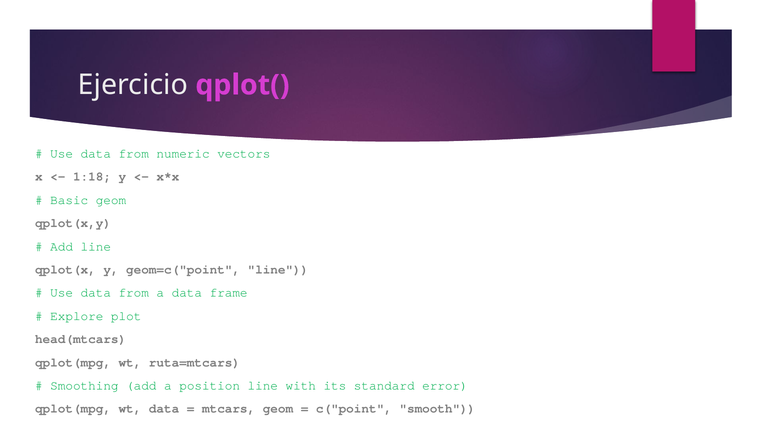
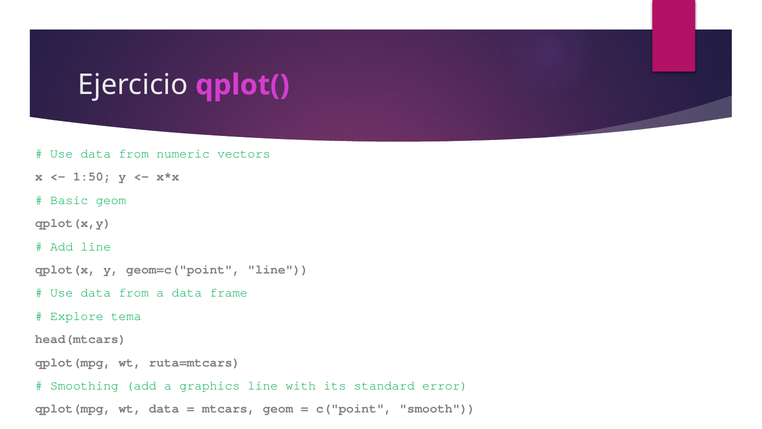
1:18: 1:18 -> 1:50 (92, 177)
plot: plot -> tema (126, 316)
position: position -> graphics (210, 385)
